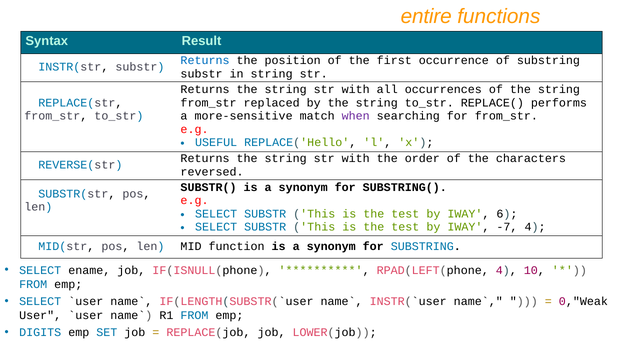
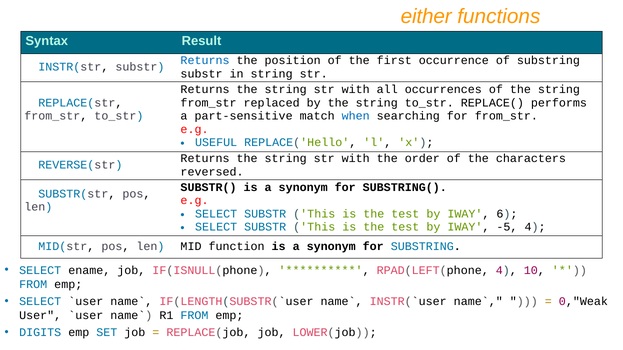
entire: entire -> either (426, 16)
more-sensitive: more-sensitive -> part-sensitive (244, 116)
when colour: purple -> blue (356, 116)
-7: -7 -> -5 (507, 227)
